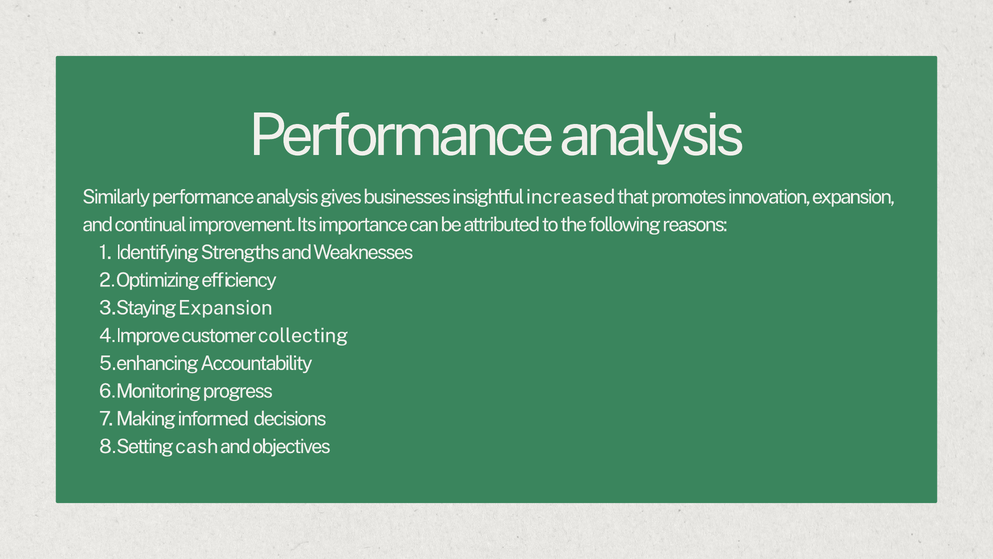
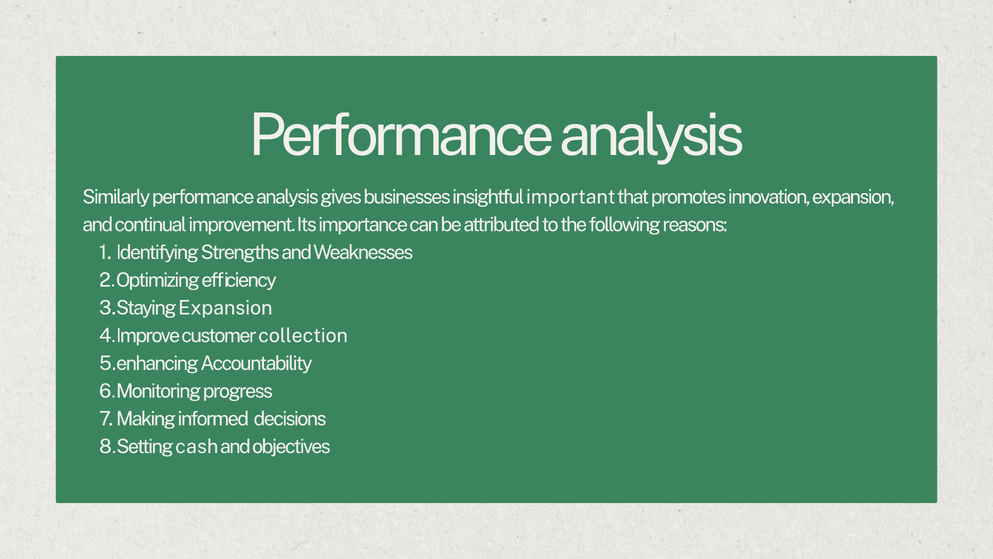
increased: increased -> important (571, 197)
collecting: collecting -> collection (303, 335)
